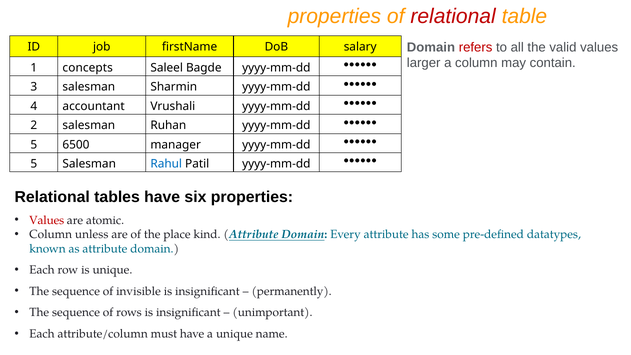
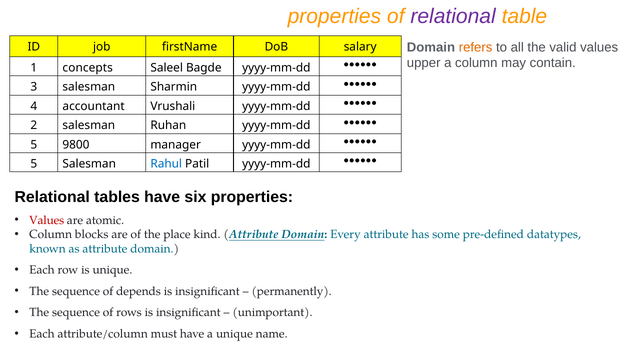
relational colour: red -> purple (453, 16)
refers colour: red -> orange (476, 47)
larger: larger -> upper (424, 63)
6500: 6500 -> 9800 (76, 145)
unless: unless -> blocks (92, 234)
invisible: invisible -> depends (139, 291)
